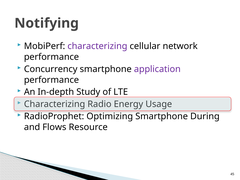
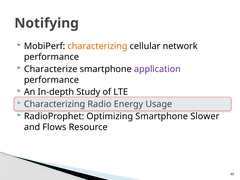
characterizing colour: purple -> orange (97, 46)
Concurrency: Concurrency -> Characterize (51, 69)
During: During -> Slower (205, 116)
